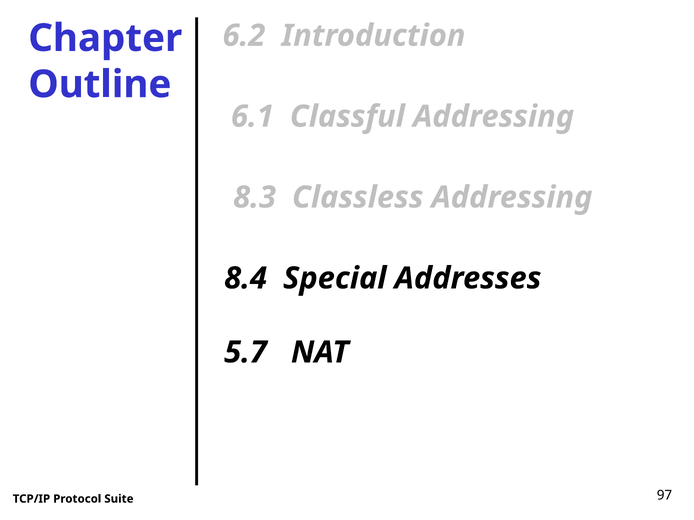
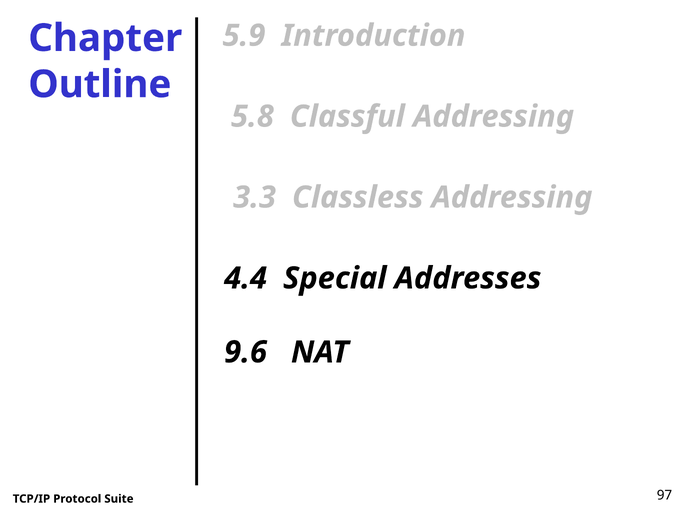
6.2: 6.2 -> 5.9 (244, 36)
6.1: 6.1 -> 5.8 (252, 117)
8.3: 8.3 -> 3.3 (255, 198)
8.4: 8.4 -> 4.4 (246, 279)
5.7: 5.7 -> 9.6 (246, 353)
